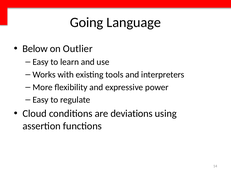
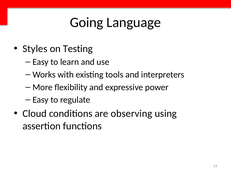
Below: Below -> Styles (35, 48)
Outlier: Outlier -> Testing (78, 48)
deviations: deviations -> observing (131, 113)
